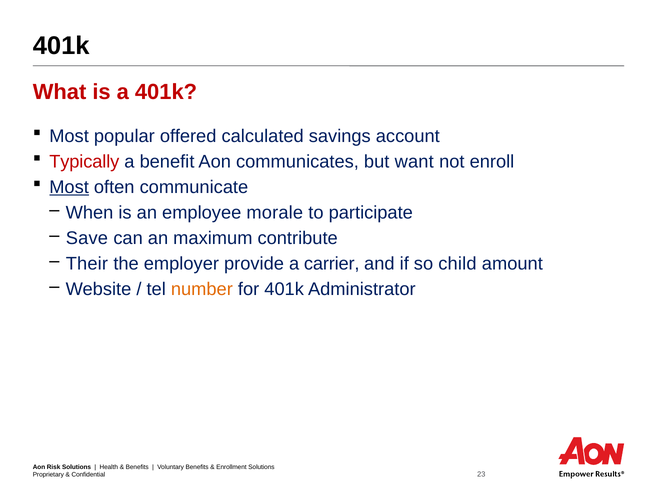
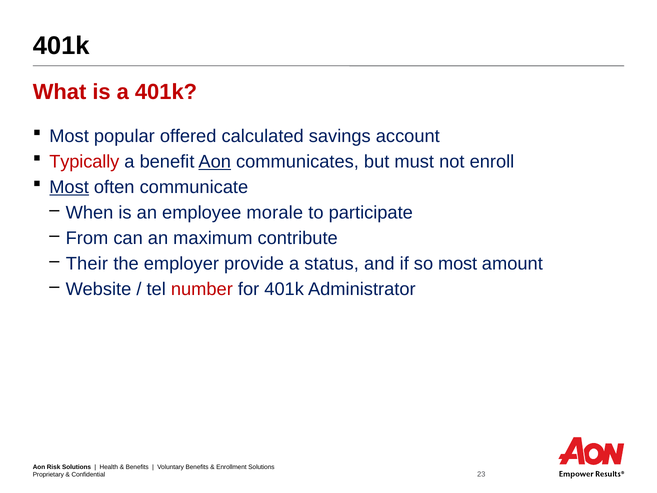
Aon underline: none -> present (215, 161)
want: want -> must (414, 161)
Save: Save -> From (87, 238)
carrier: carrier -> status (332, 264)
so child: child -> most (458, 264)
number colour: orange -> red (202, 289)
